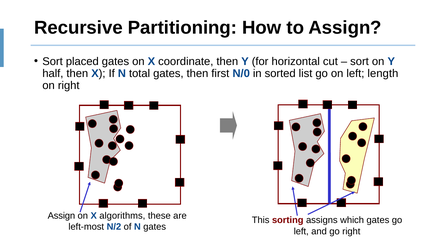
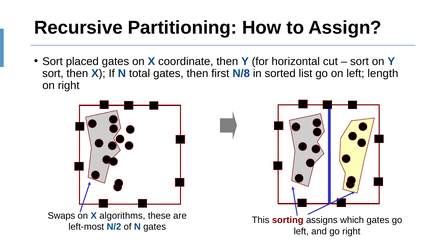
half: half -> sort (53, 73)
N/0: N/0 -> N/8 (241, 73)
Assign: Assign -> Swaps (61, 216)
